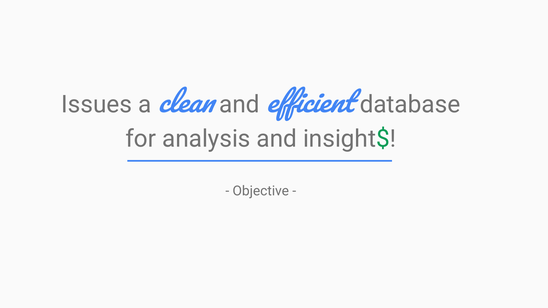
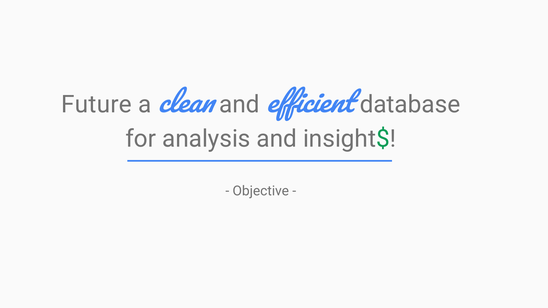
Issues: Issues -> Future (97, 105)
